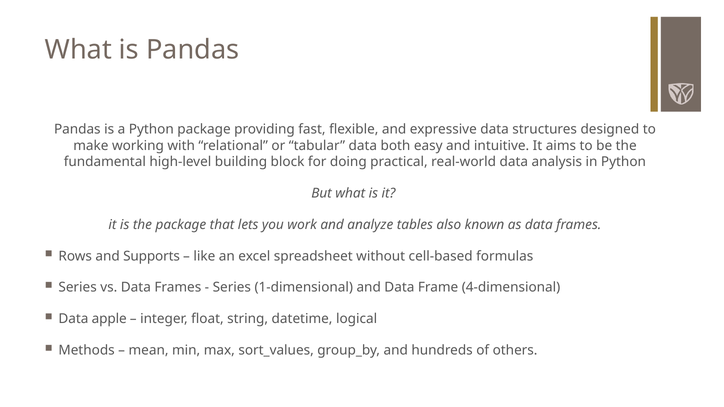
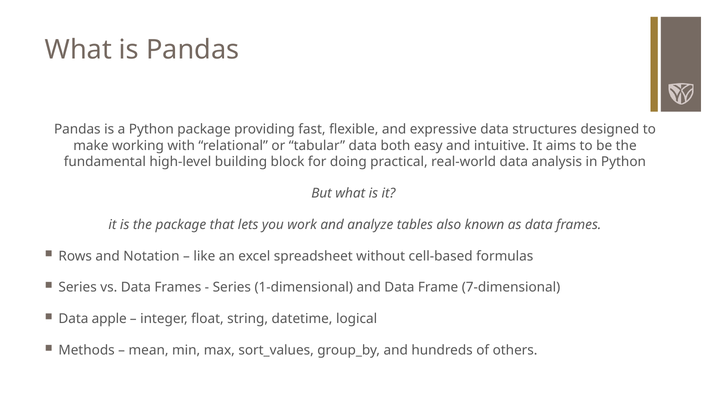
Supports: Supports -> Notation (151, 256)
4-dimensional: 4-dimensional -> 7-dimensional (511, 288)
